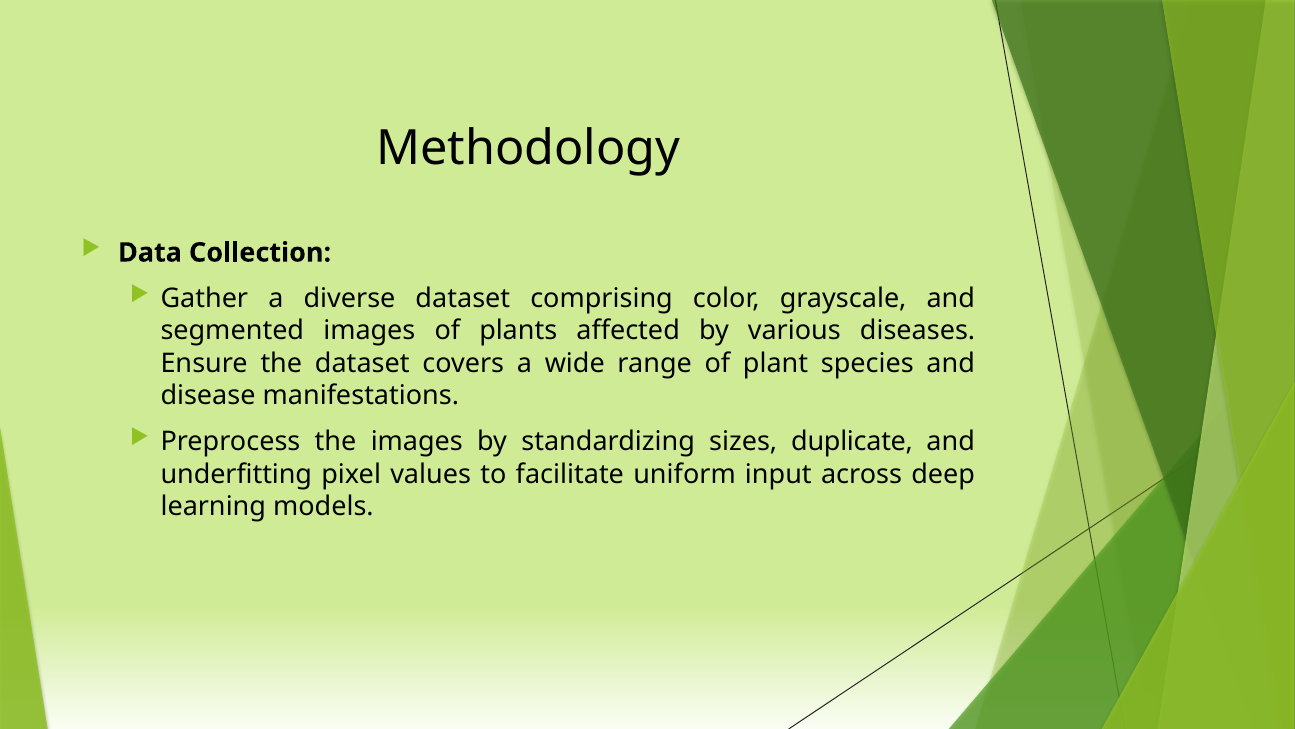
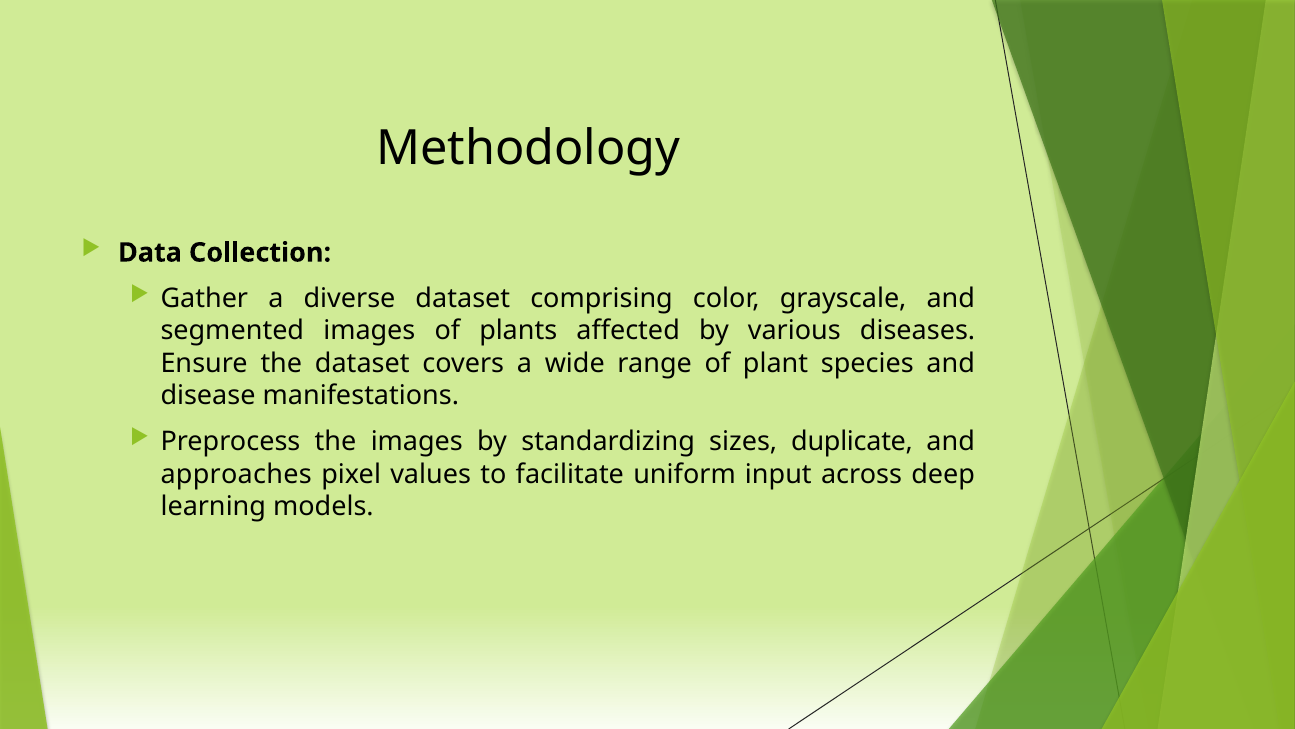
underfitting: underfitting -> approaches (236, 474)
